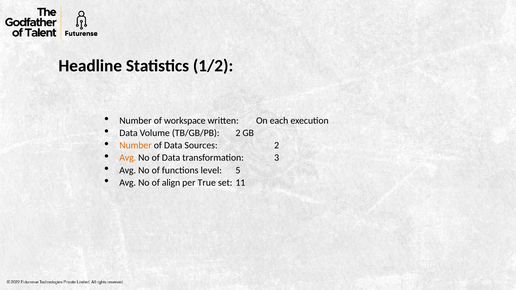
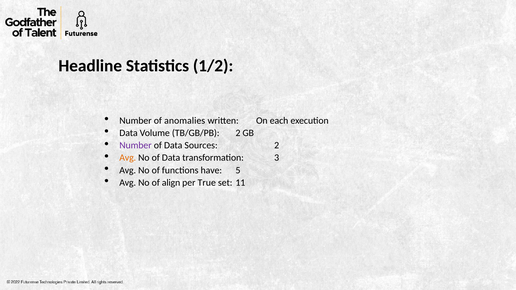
workspace: workspace -> anomalies (185, 121)
Number colour: orange -> purple (136, 146)
level: level -> have (211, 170)
